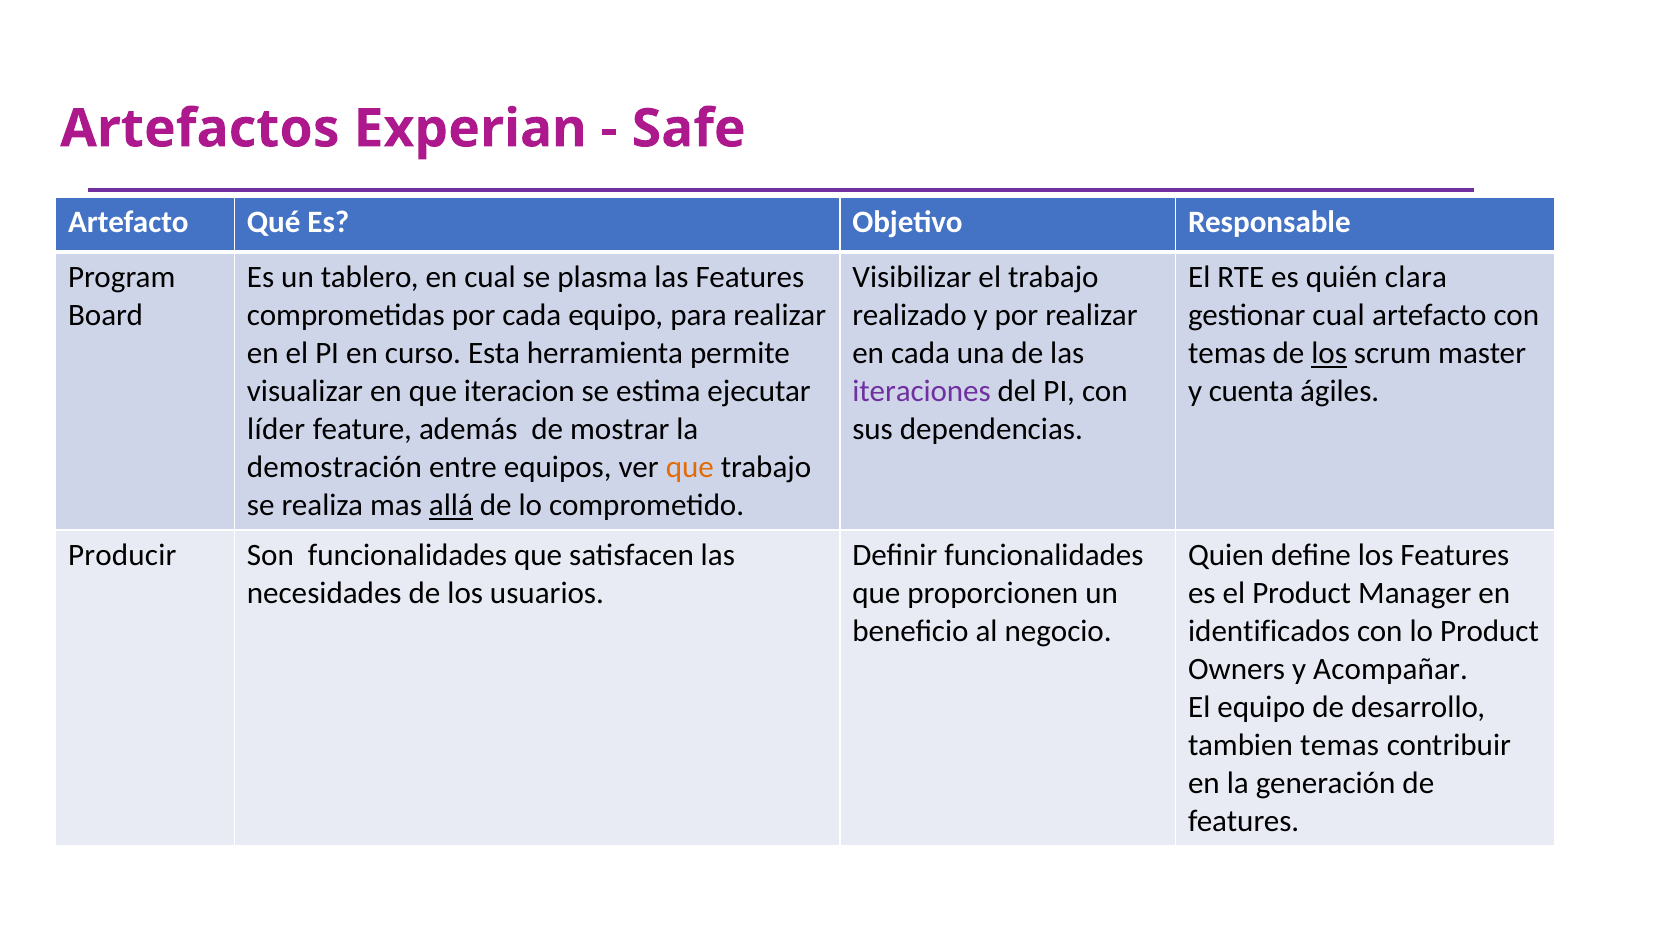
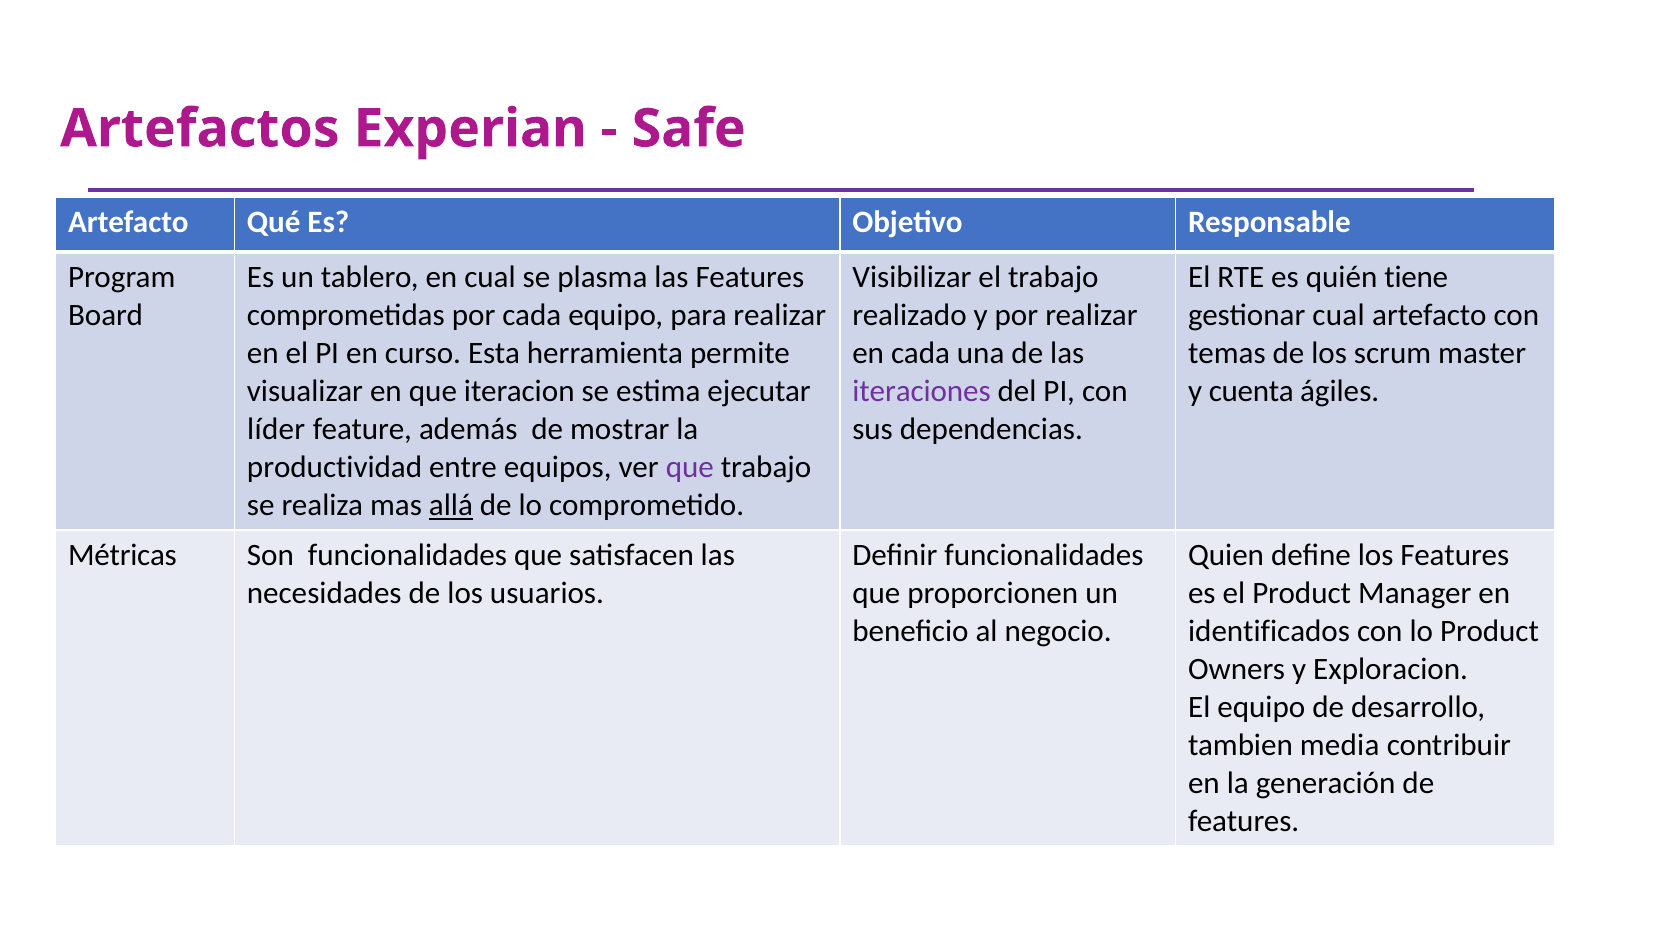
clara: clara -> tiene (1416, 277)
los underline: present -> none (1329, 353)
demostración: demostración -> productividad (335, 467)
que colour: orange -> purple (690, 467)
Producir: Producir -> Métricas (123, 555)
Acompañar: Acompañar -> Exploracion (1391, 669)
tambien temas: temas -> media (1340, 745)
